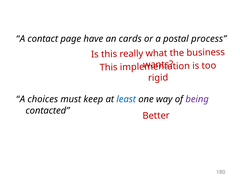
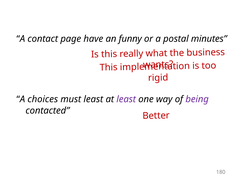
cards: cards -> funny (130, 39)
process: process -> minutes (209, 39)
must keep: keep -> least (93, 99)
least colour: blue -> purple (126, 99)
